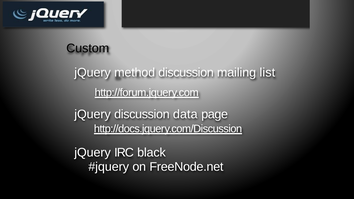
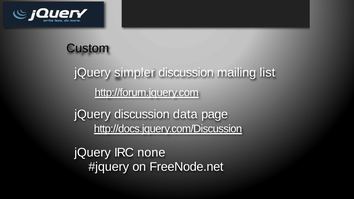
method: method -> simpler (135, 73)
black: black -> none (151, 153)
